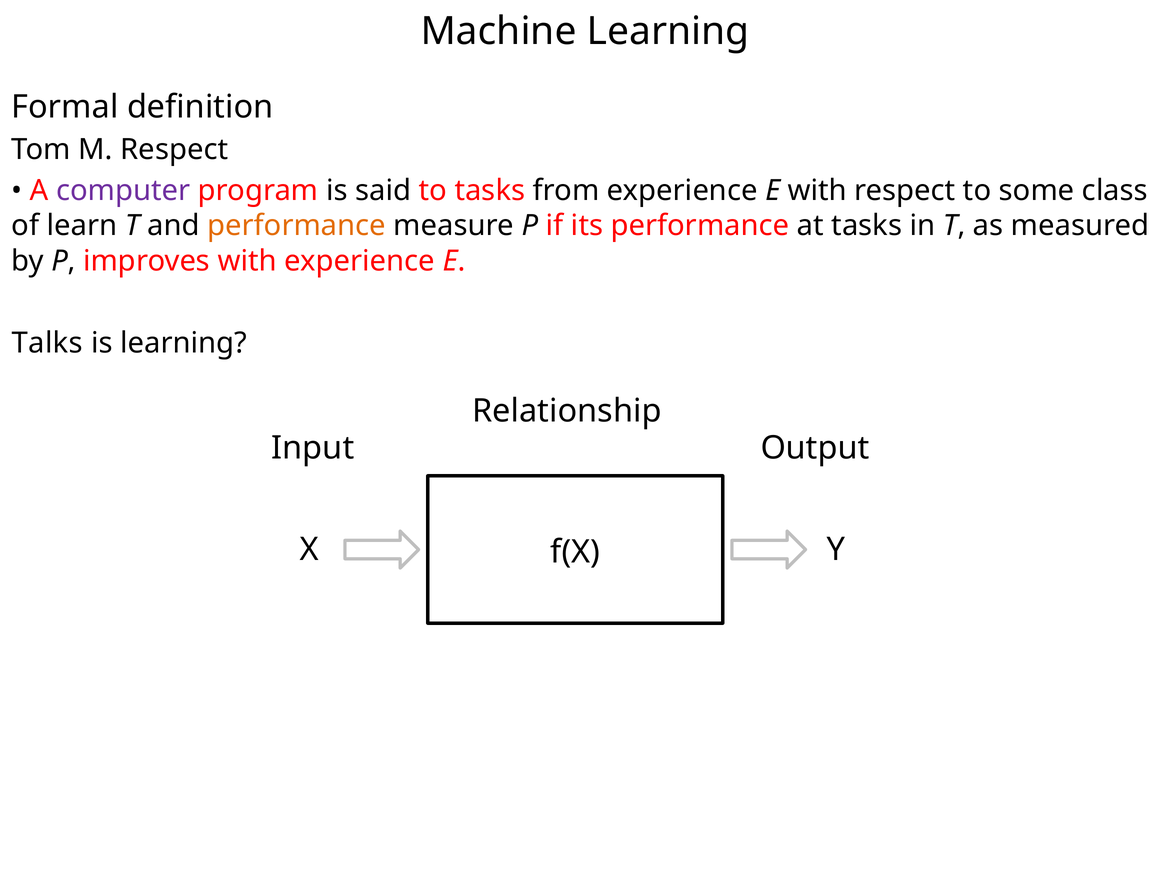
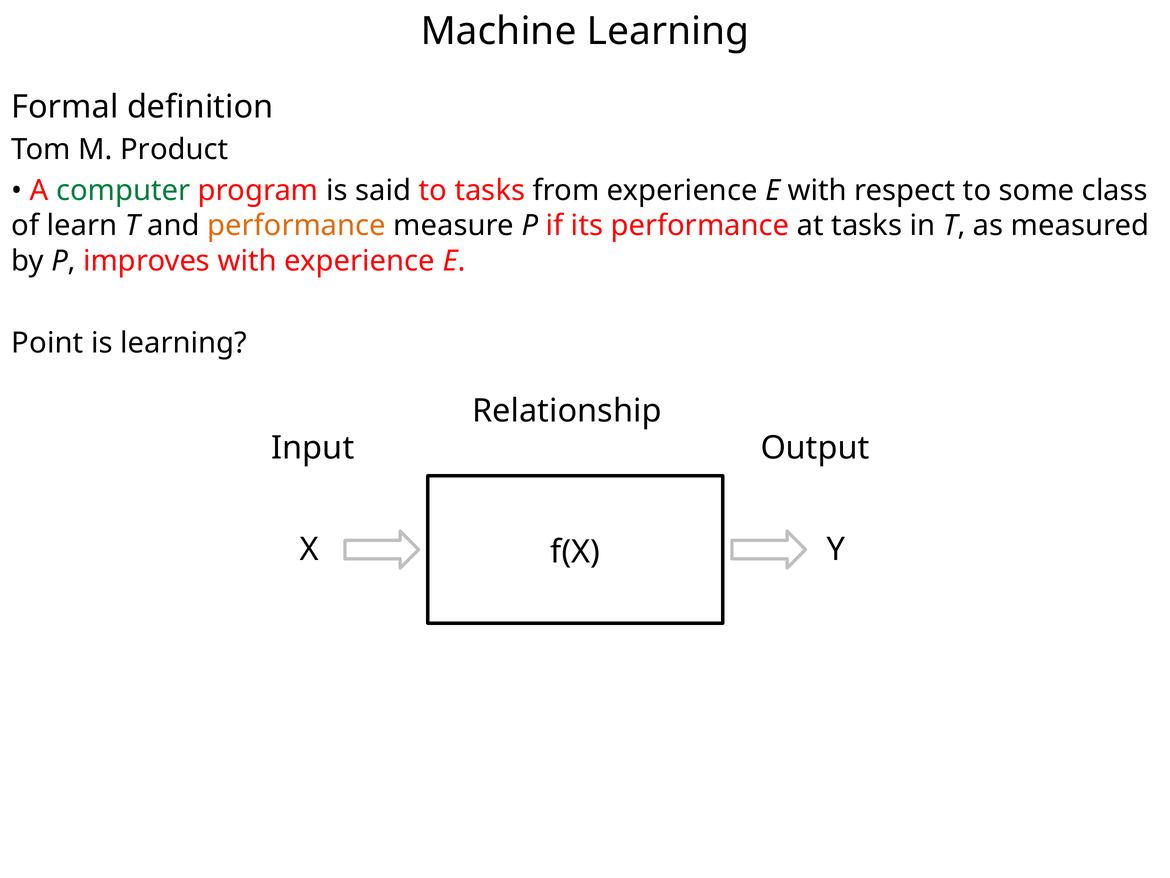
M Respect: Respect -> Product (174, 150)
computer colour: purple -> green (123, 191)
Talks: Talks -> Point (47, 343)
